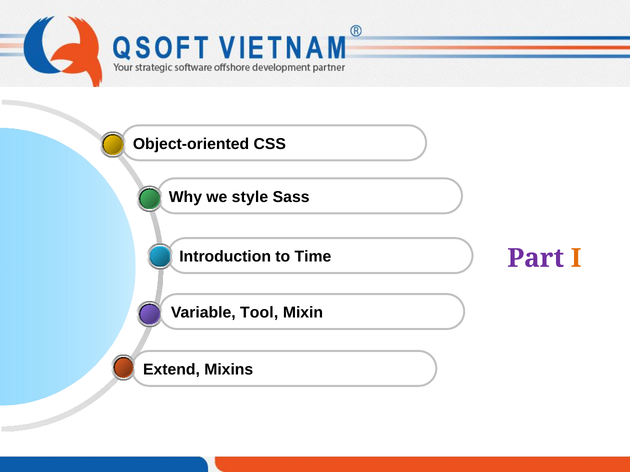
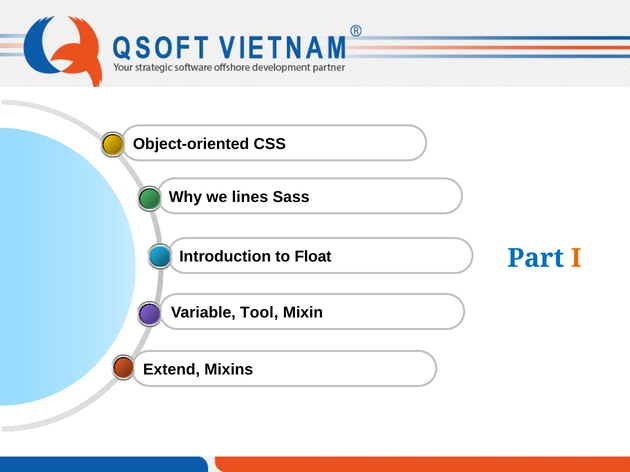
style: style -> lines (250, 197)
Time: Time -> Float (313, 257)
Part colour: purple -> blue (536, 258)
